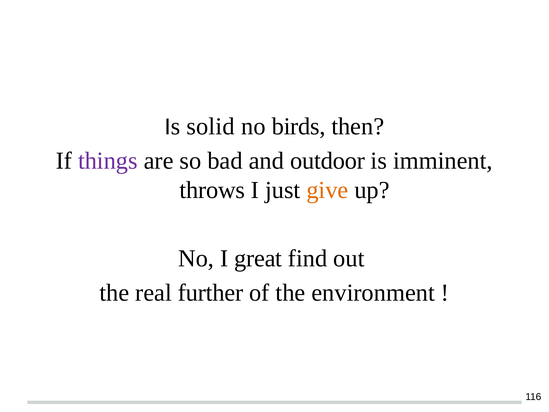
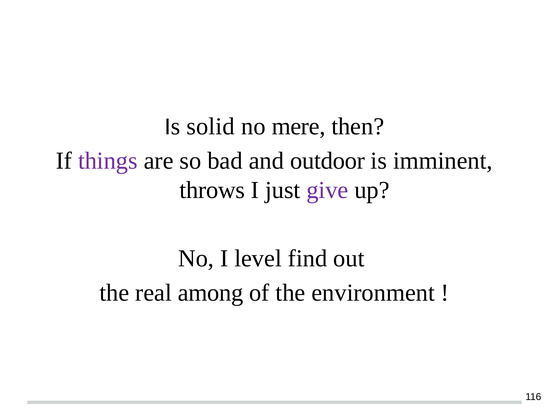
birds: birds -> mere (299, 126)
give colour: orange -> purple (327, 190)
great: great -> level (258, 258)
further: further -> among (211, 292)
